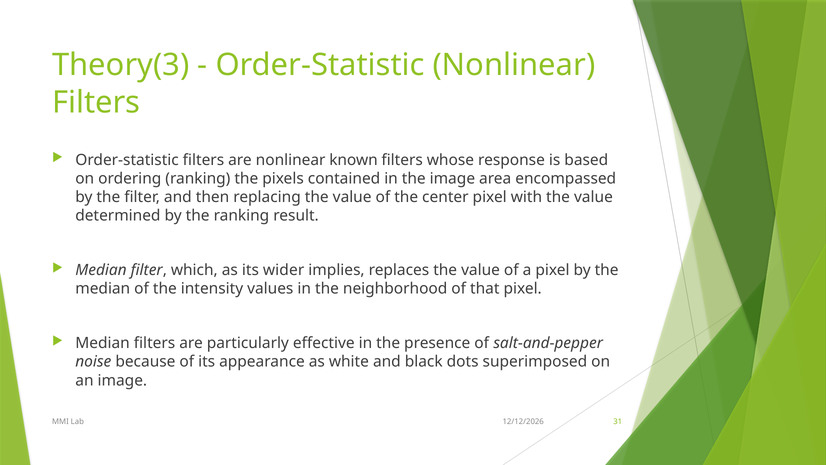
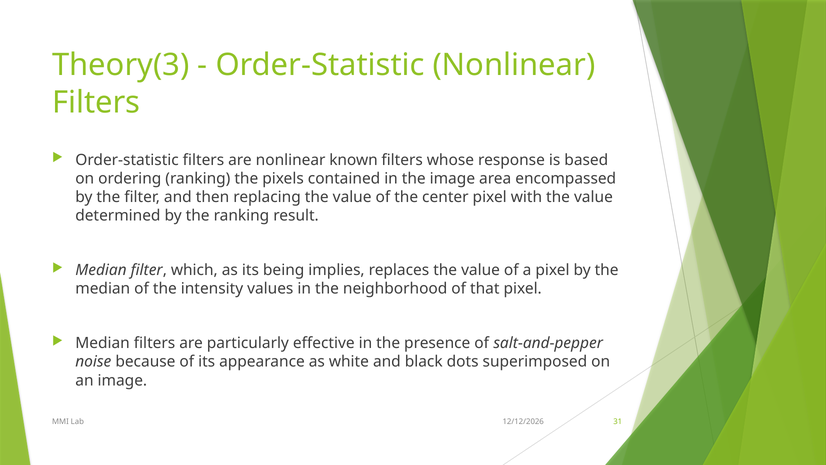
wider: wider -> being (284, 270)
